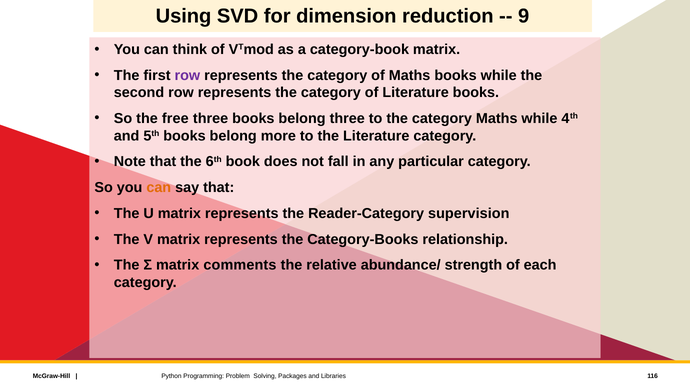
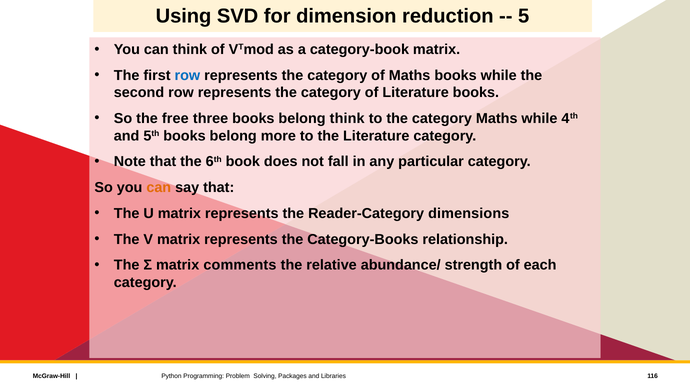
9: 9 -> 5 (524, 16)
row colour: purple -> blue (187, 75)
belong three: three -> think (347, 119)
supervision: supervision -> dimensions (469, 213)
